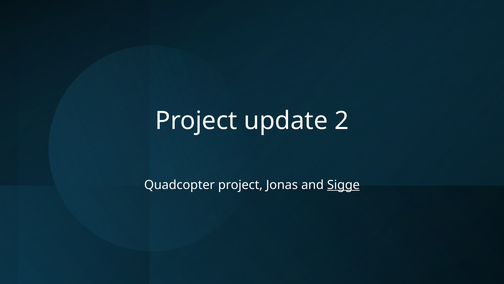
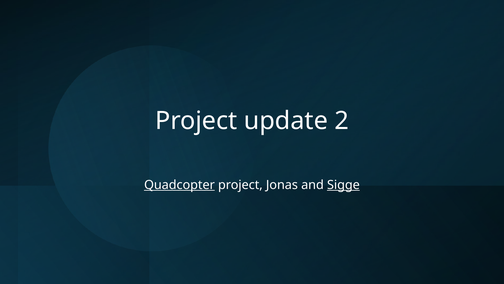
Quadcopter underline: none -> present (179, 185)
